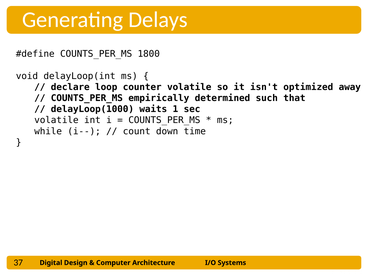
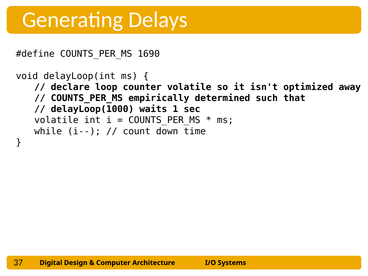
1800: 1800 -> 1690 (149, 54)
